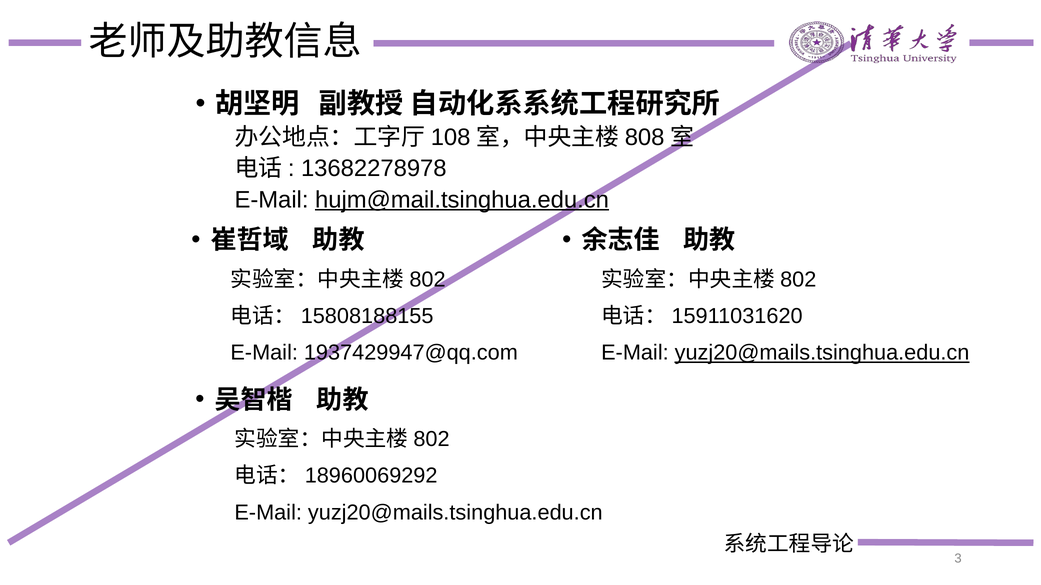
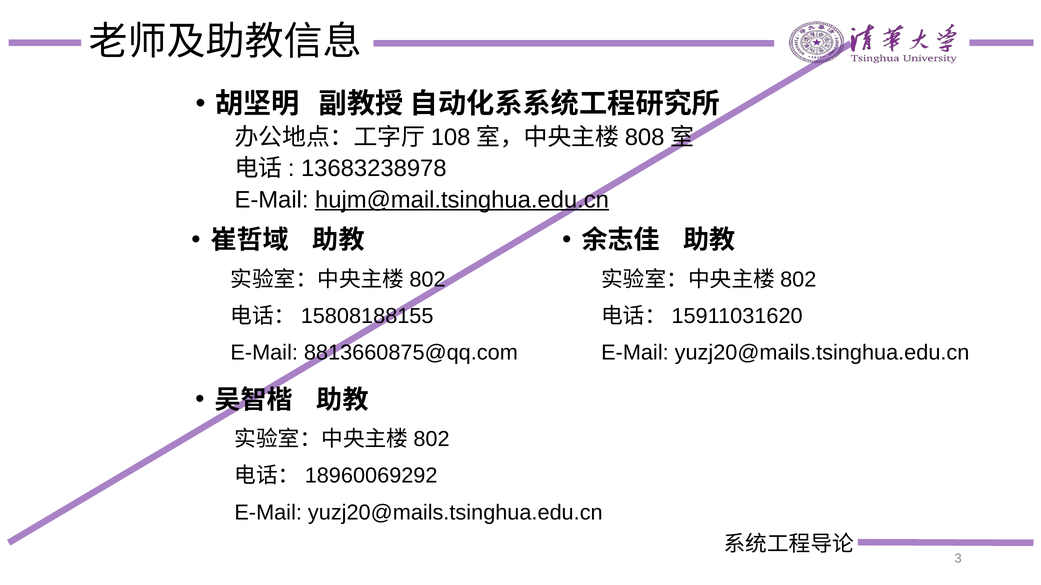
13682278978: 13682278978 -> 13683238978 (374, 169)
1937429947@qq.com: 1937429947@qq.com -> 8813660875@qq.com (411, 353)
yuzj20@mails.tsinghua.edu.cn underline: present -> none (822, 353)
